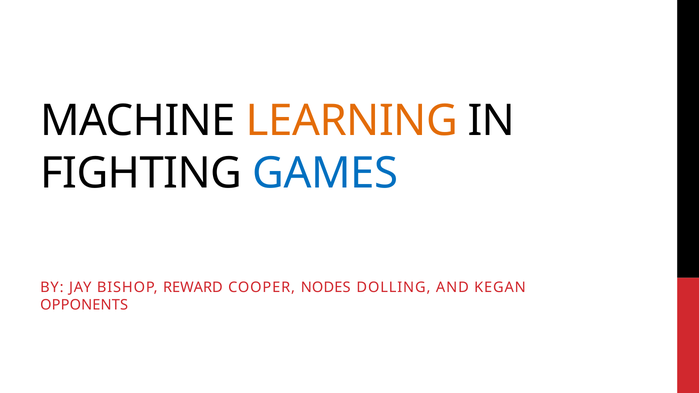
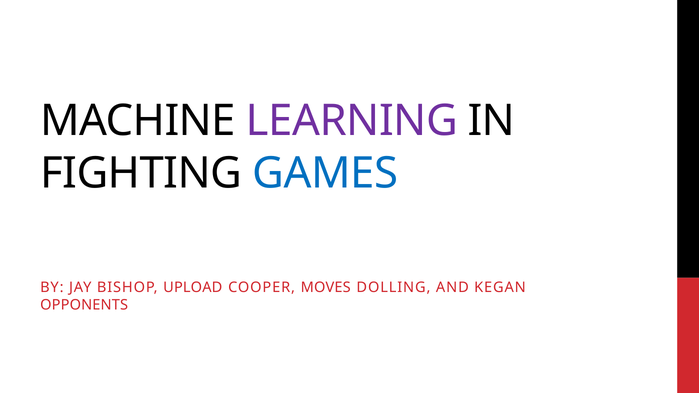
LEARNING colour: orange -> purple (352, 121)
REWARD: REWARD -> UPLOAD (193, 288)
NODES: NODES -> MOVES (326, 288)
